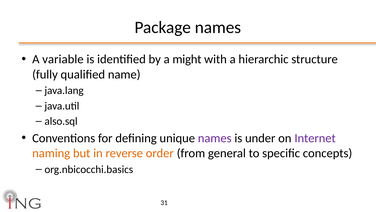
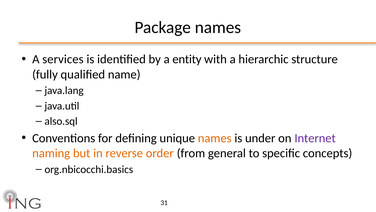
variable: variable -> services (63, 59)
might: might -> entity (187, 59)
names colour: purple -> orange (215, 138)
